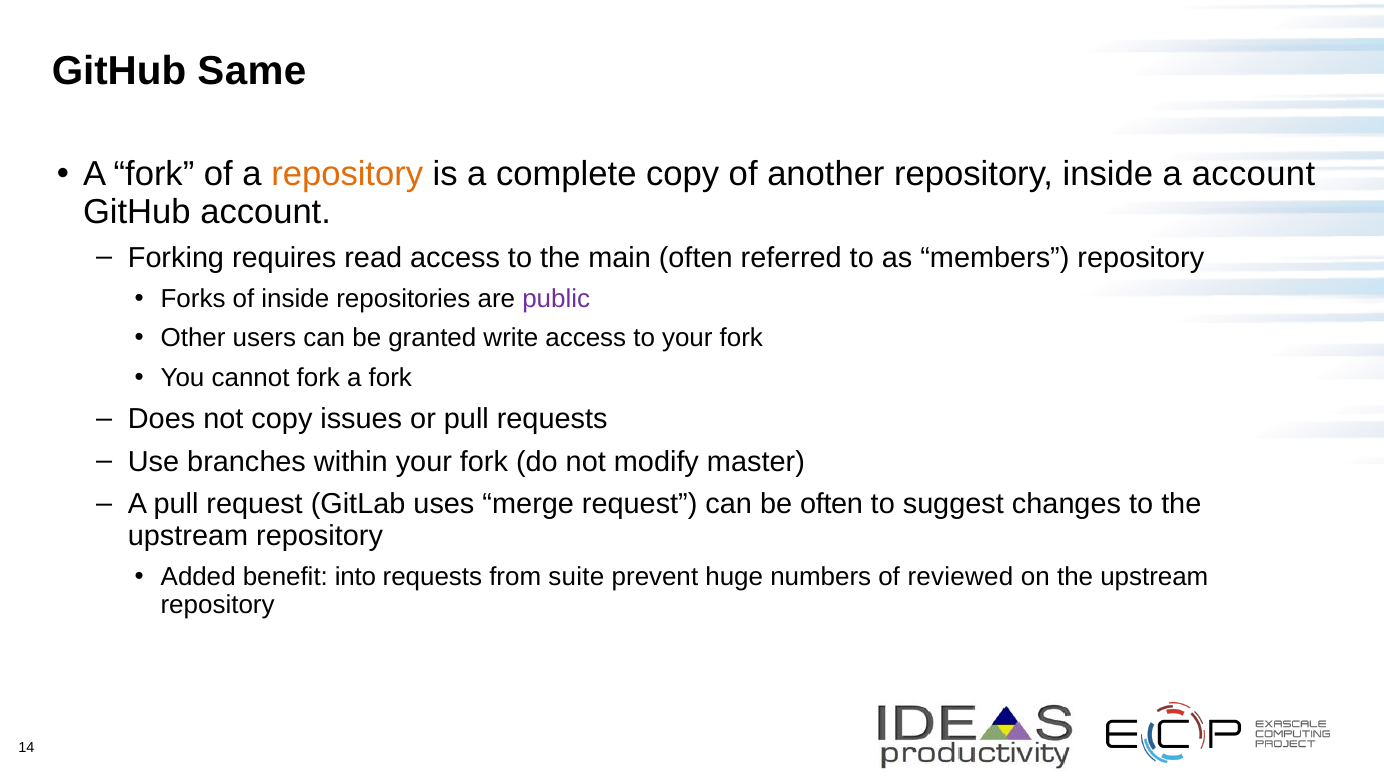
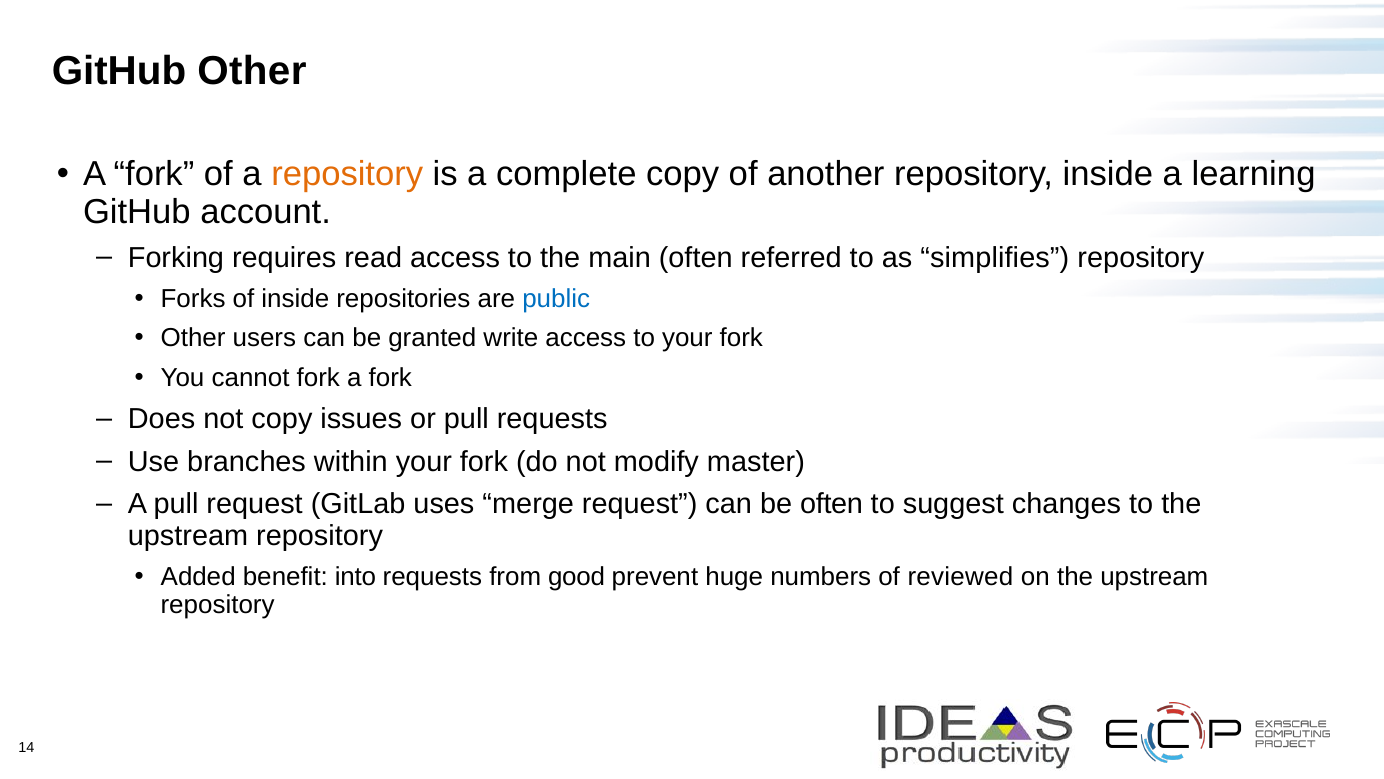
GitHub Same: Same -> Other (252, 72)
a account: account -> learning (1254, 174)
members: members -> simplifies (995, 257)
public colour: purple -> blue (556, 299)
suite: suite -> good (577, 576)
